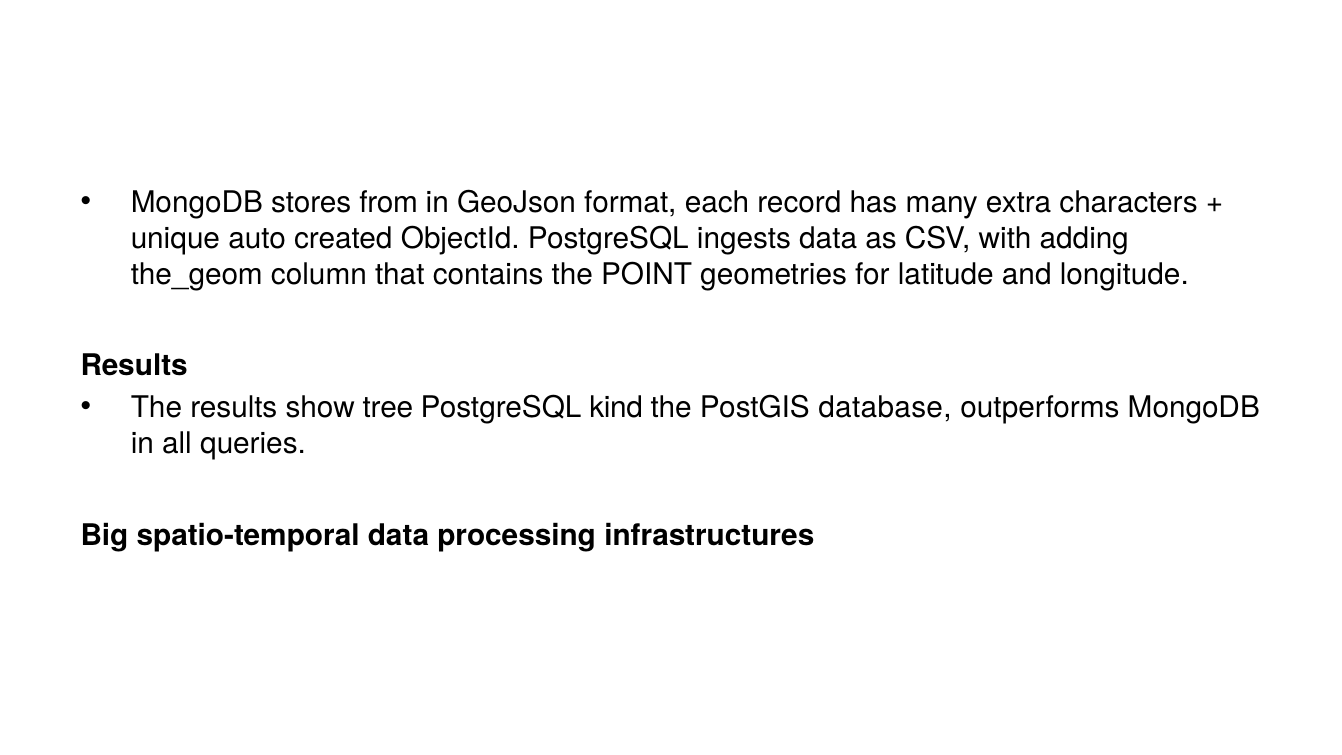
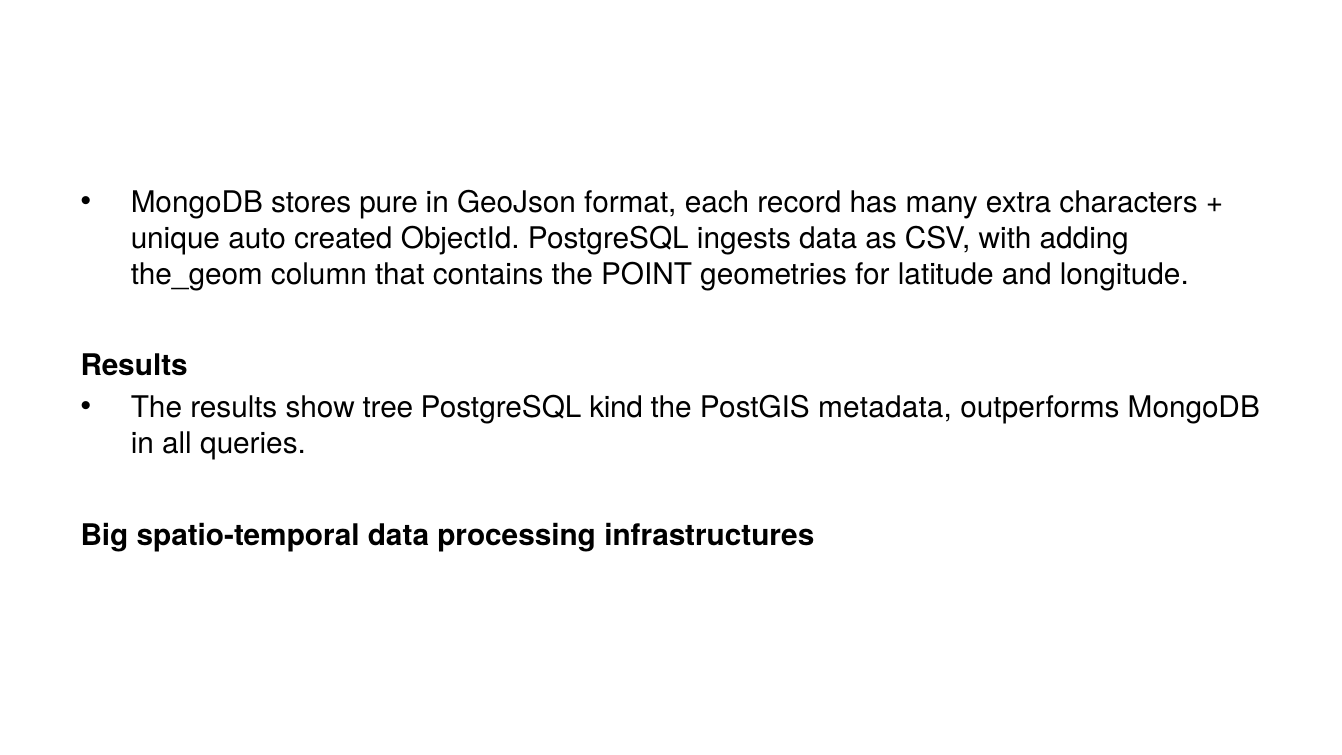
from: from -> pure (389, 203)
database: database -> metadata (885, 408)
